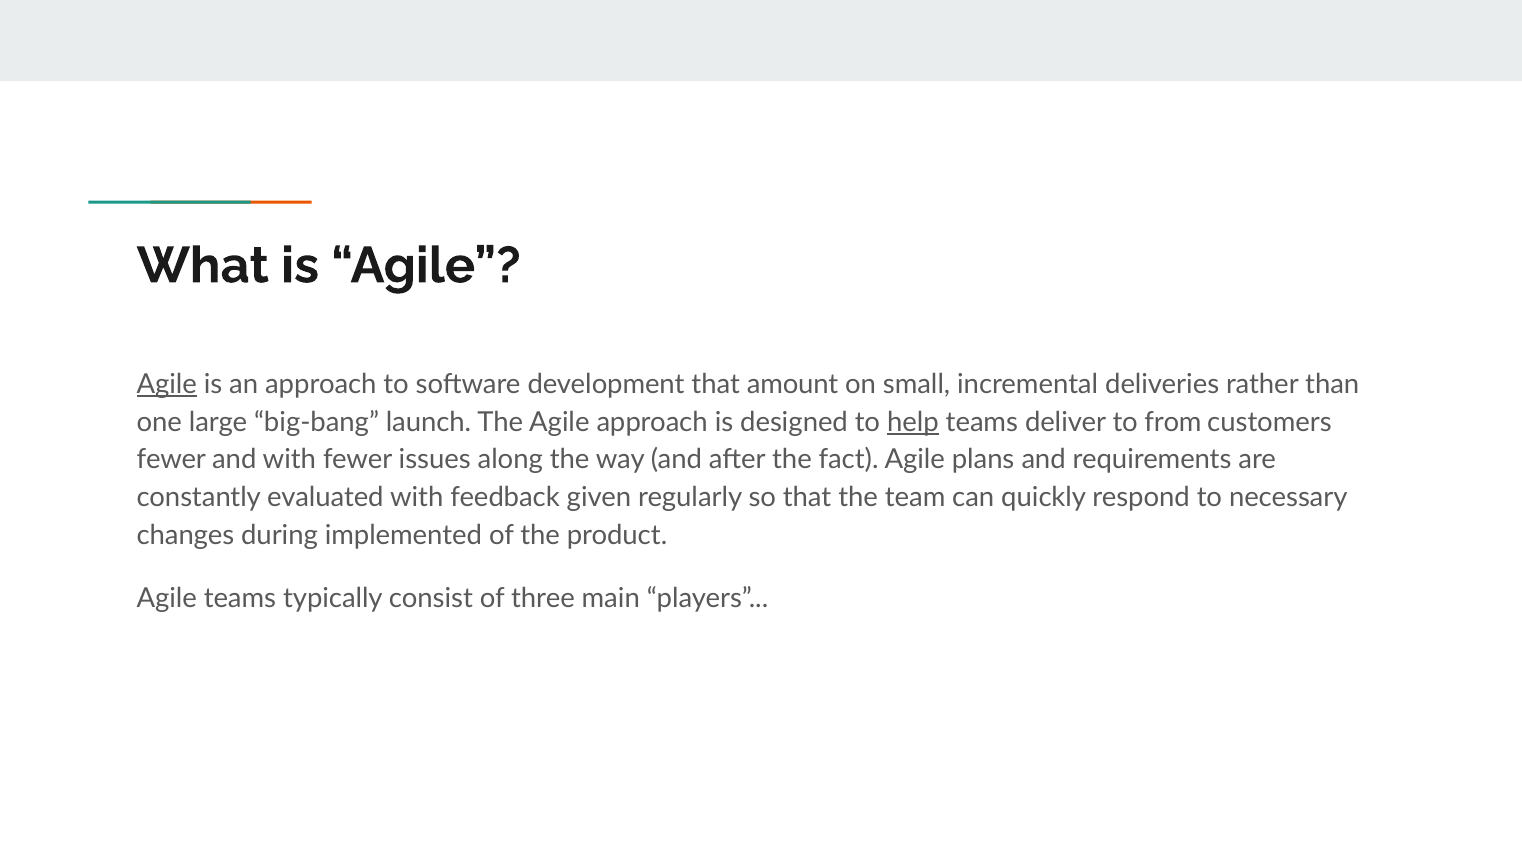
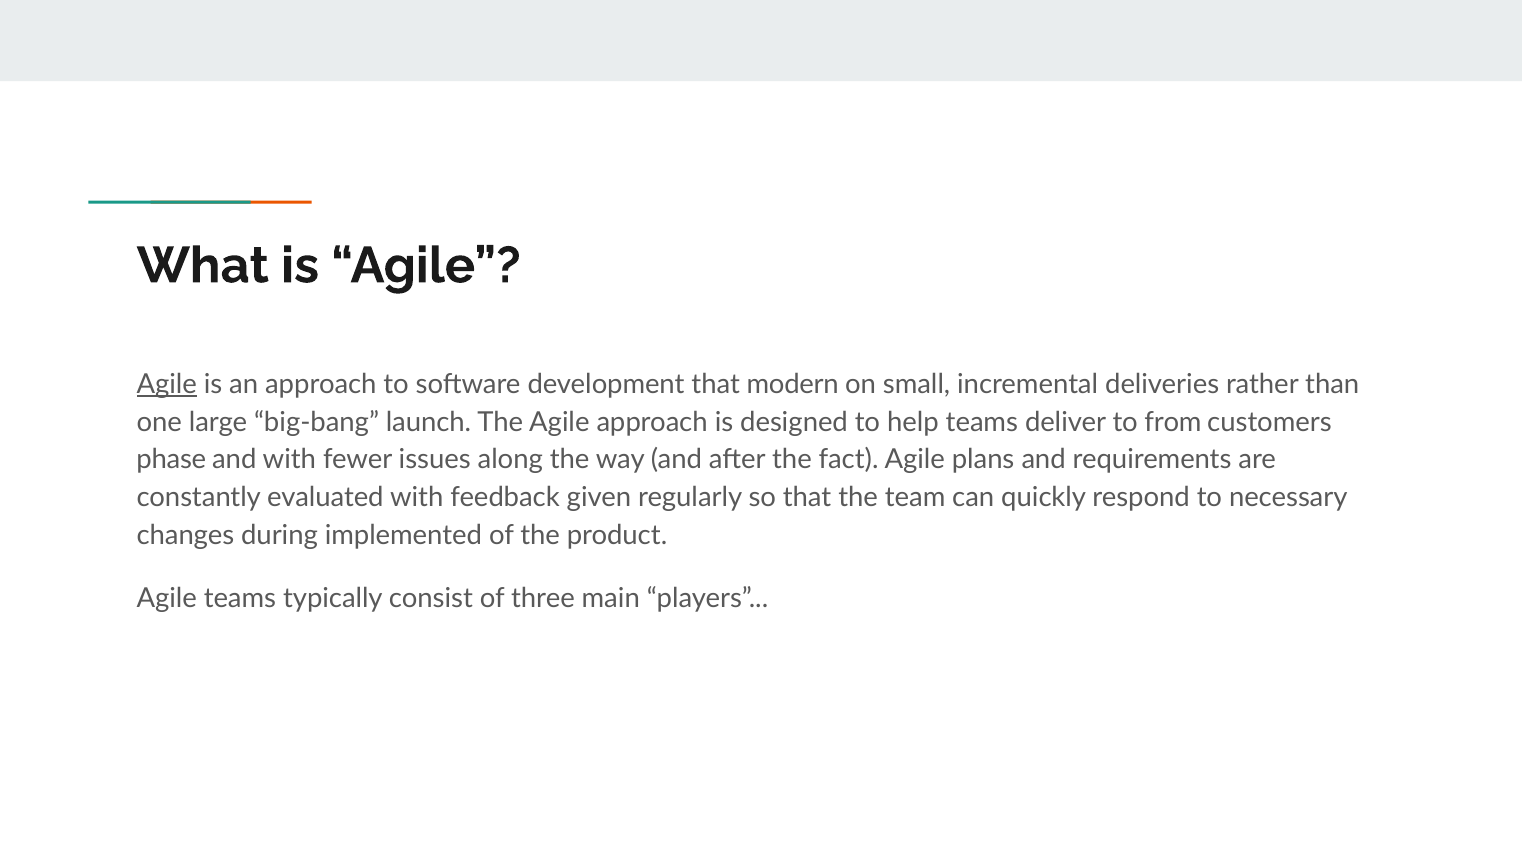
amount: amount -> modern (793, 384)
help underline: present -> none (913, 422)
fewer: fewer -> phase (171, 460)
